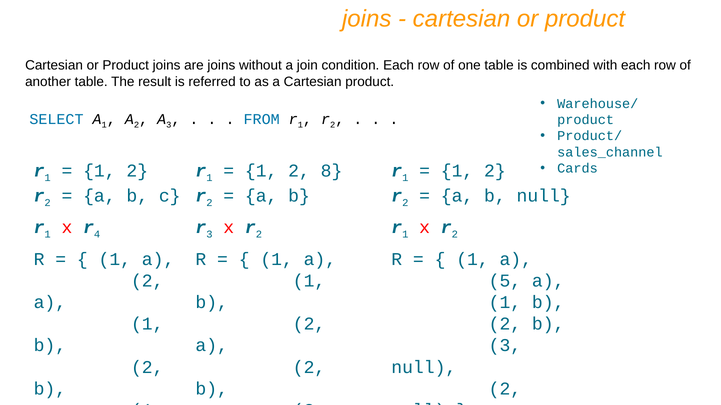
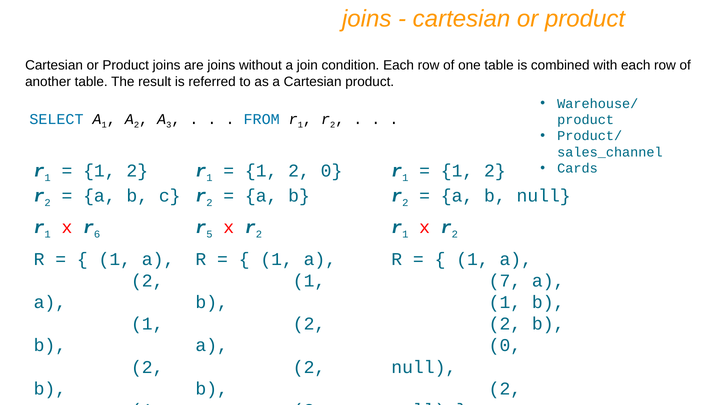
2 8: 8 -> 0 (332, 171)
r 4: 4 -> 6 (97, 235)
r 3: 3 -> 5 (209, 235)
5: 5 -> 7 (505, 281)
3: 3 -> 0 (505, 346)
